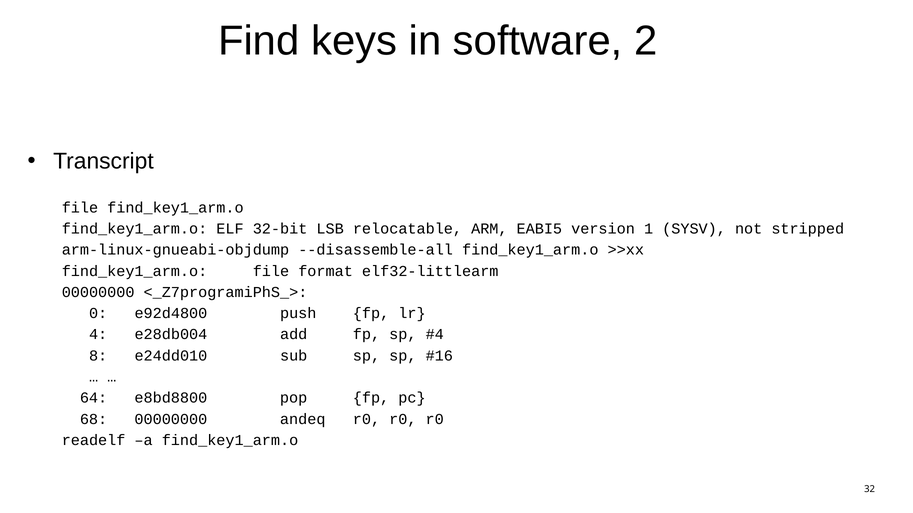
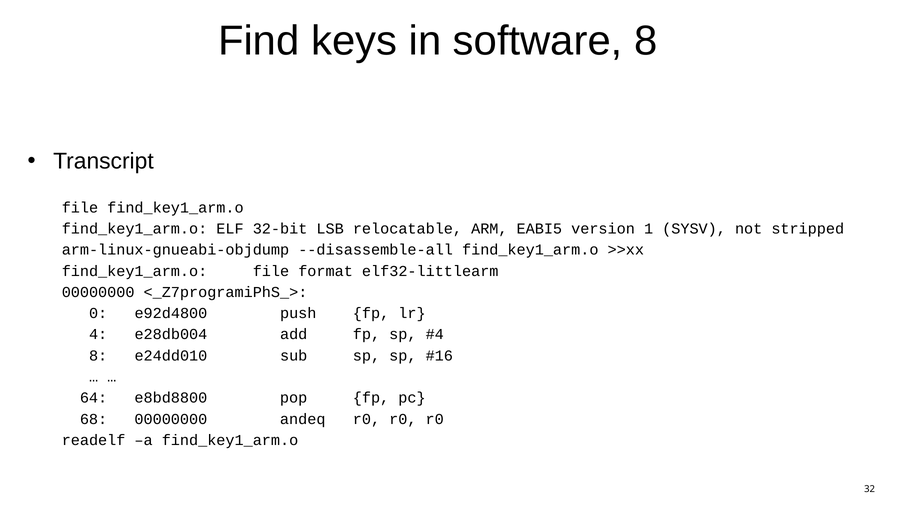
software 2: 2 -> 8 (646, 41)
